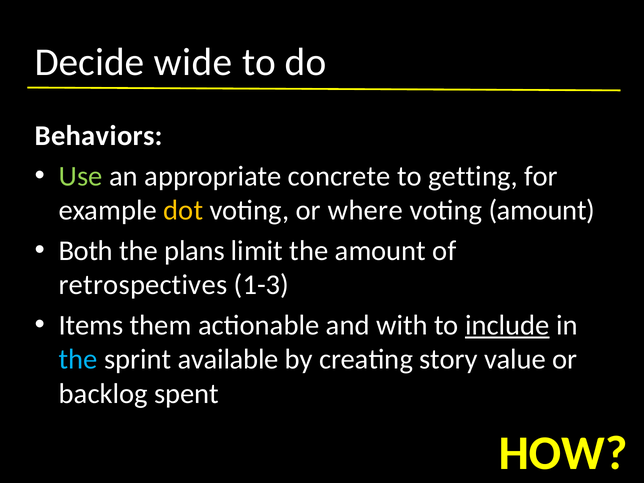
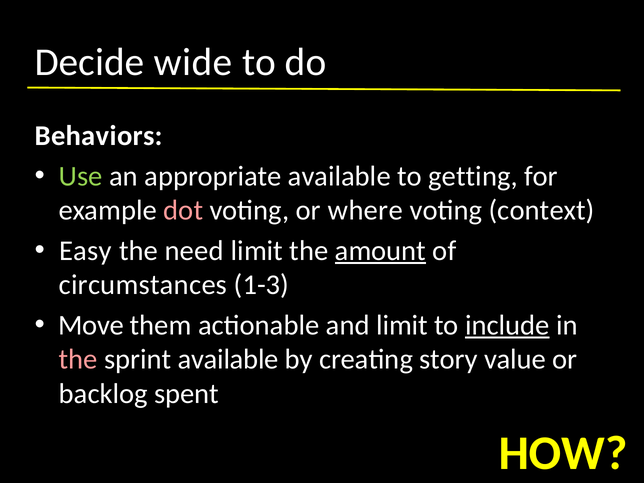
appropriate concrete: concrete -> available (339, 176)
dot colour: yellow -> pink (183, 211)
voting amount: amount -> context (542, 211)
Both: Both -> Easy (86, 251)
plans: plans -> need (194, 251)
amount underline: none -> present (380, 251)
retrospectives: retrospectives -> circumstances (143, 285)
Items: Items -> Move (91, 325)
and with: with -> limit (402, 325)
the colour: light blue -> pink (78, 360)
